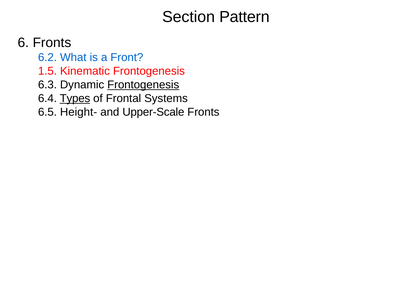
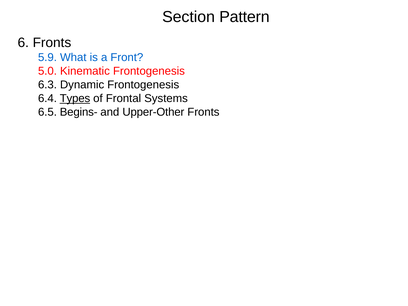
6.2: 6.2 -> 5.9 (47, 58)
1.5: 1.5 -> 5.0 (47, 71)
Frontogenesis underline: present -> none (143, 85)
Height-: Height- -> Begins- (79, 112)
Upper-Scale: Upper-Scale -> Upper-Other (153, 112)
